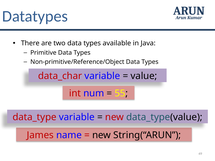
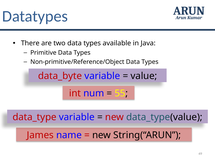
data_char: data_char -> data_byte (60, 76)
